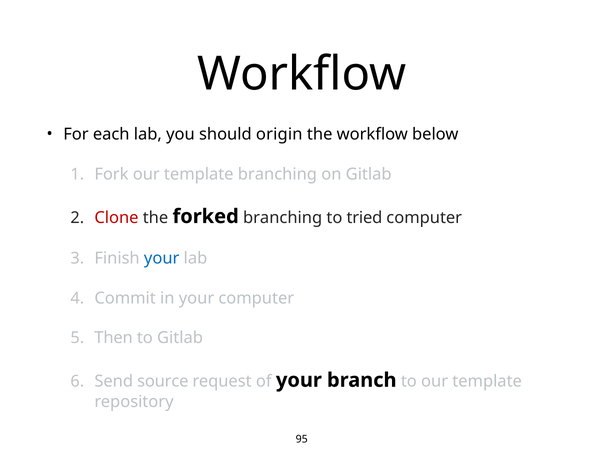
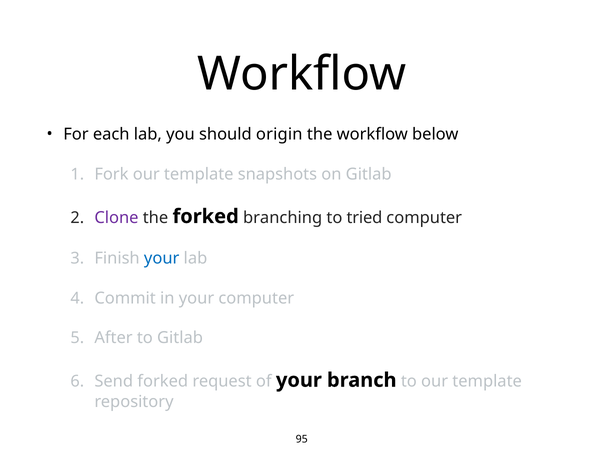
template branching: branching -> snapshots (277, 174)
Clone colour: red -> purple (116, 218)
Then: Then -> After (114, 338)
Send source: source -> forked (163, 381)
